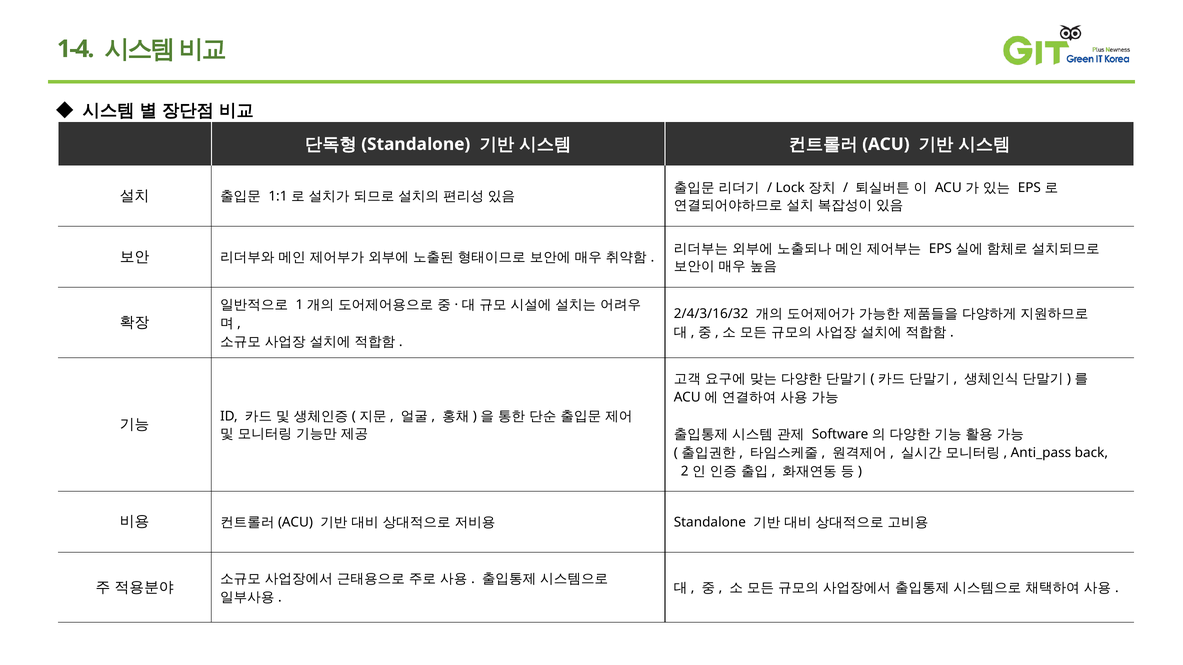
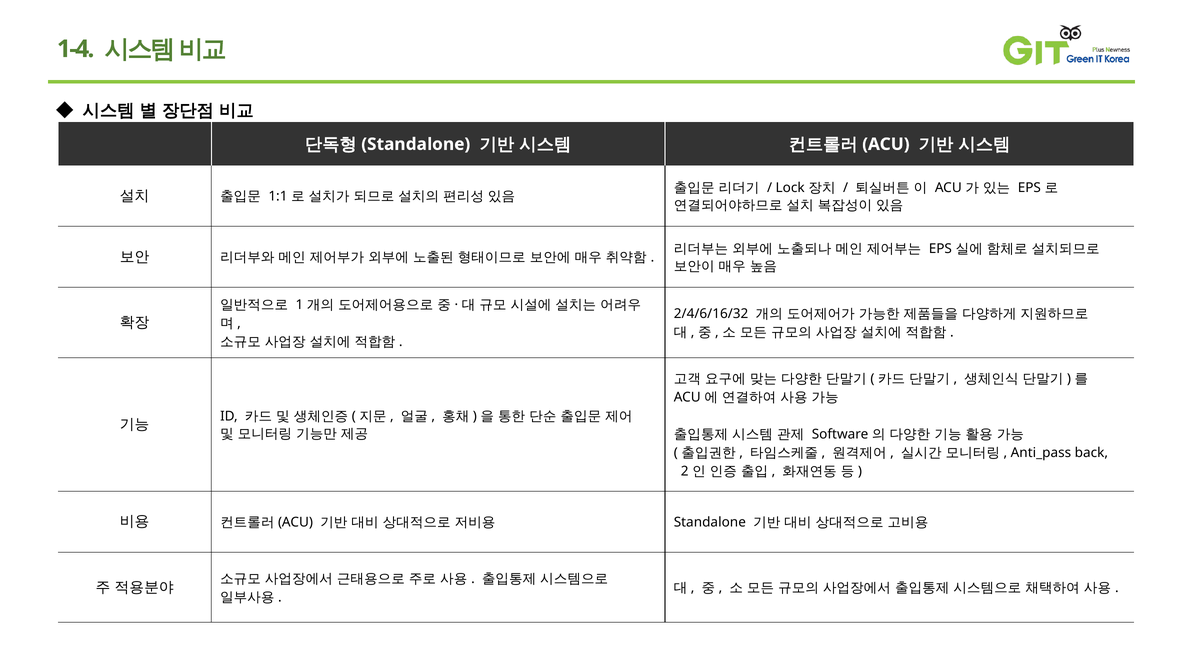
2/4/3/16/32: 2/4/3/16/32 -> 2/4/6/16/32 (711, 314)
